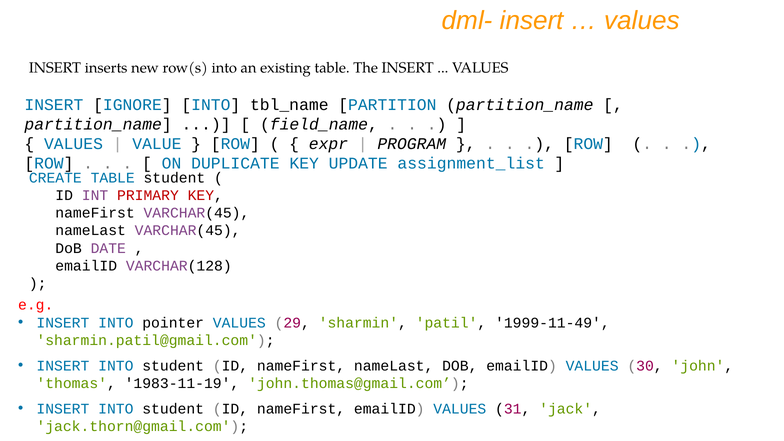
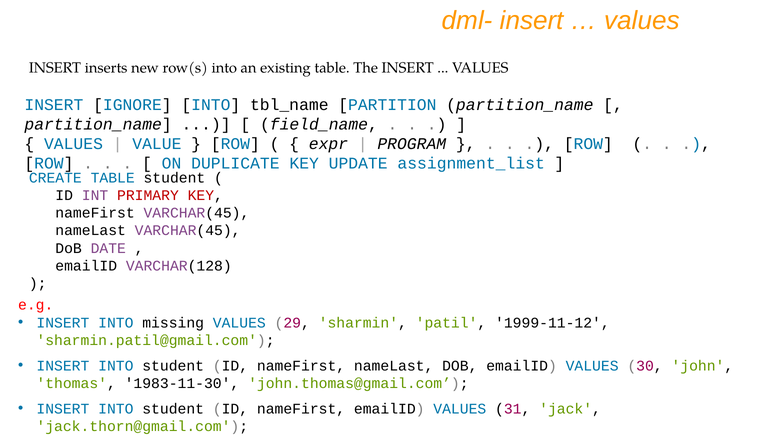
pointer: pointer -> missing (173, 323)
1999-11-49: 1999-11-49 -> 1999-11-12 (552, 323)
1983-11-19: 1983-11-19 -> 1983-11-30 (182, 383)
